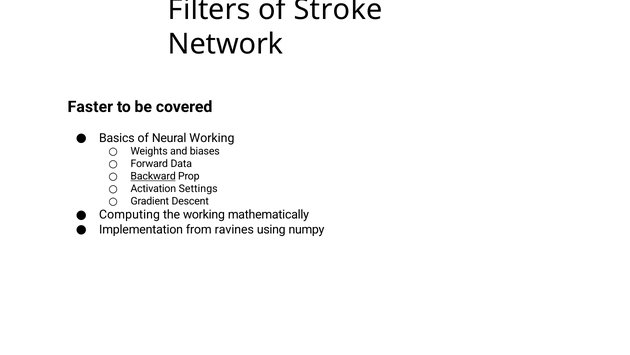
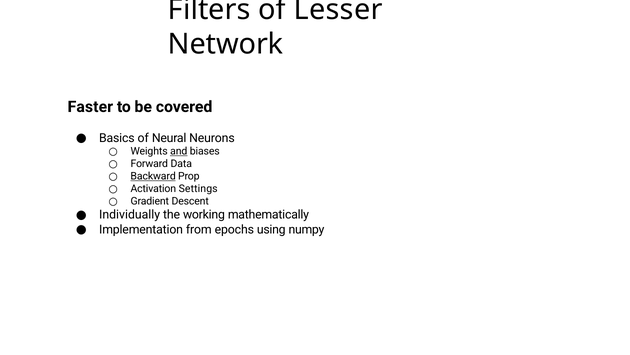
Stroke: Stroke -> Lesser (338, 10)
Neural Working: Working -> Neurons (212, 138)
and underline: none -> present (179, 151)
Computing: Computing -> Individually (130, 214)
ravines: ravines -> epochs (234, 229)
